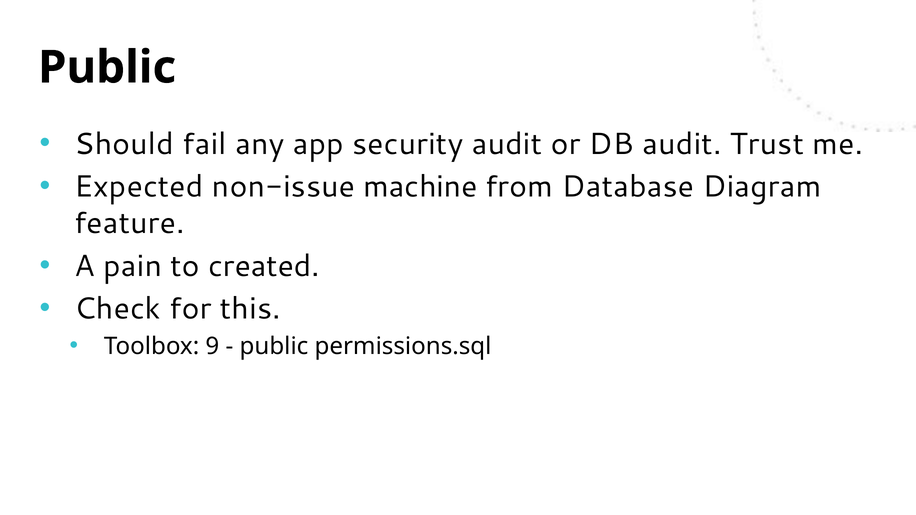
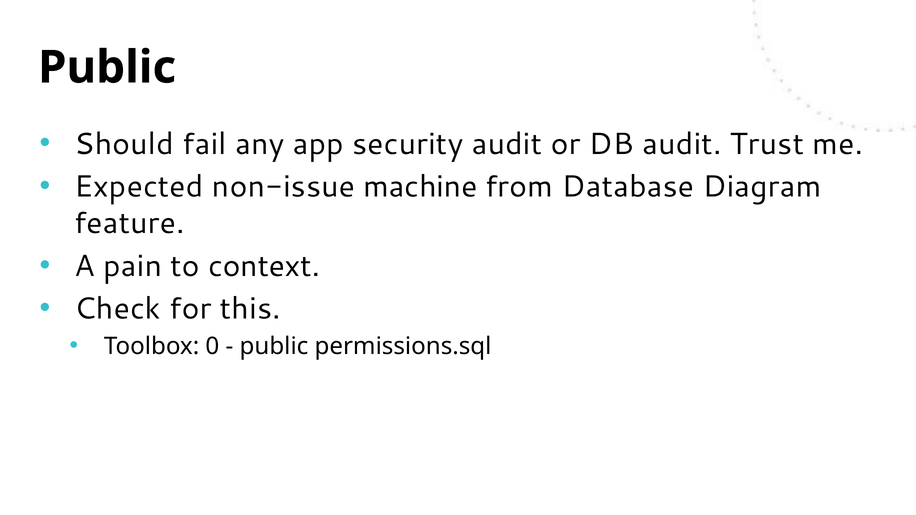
created: created -> context (264, 266)
9: 9 -> 0 (212, 346)
